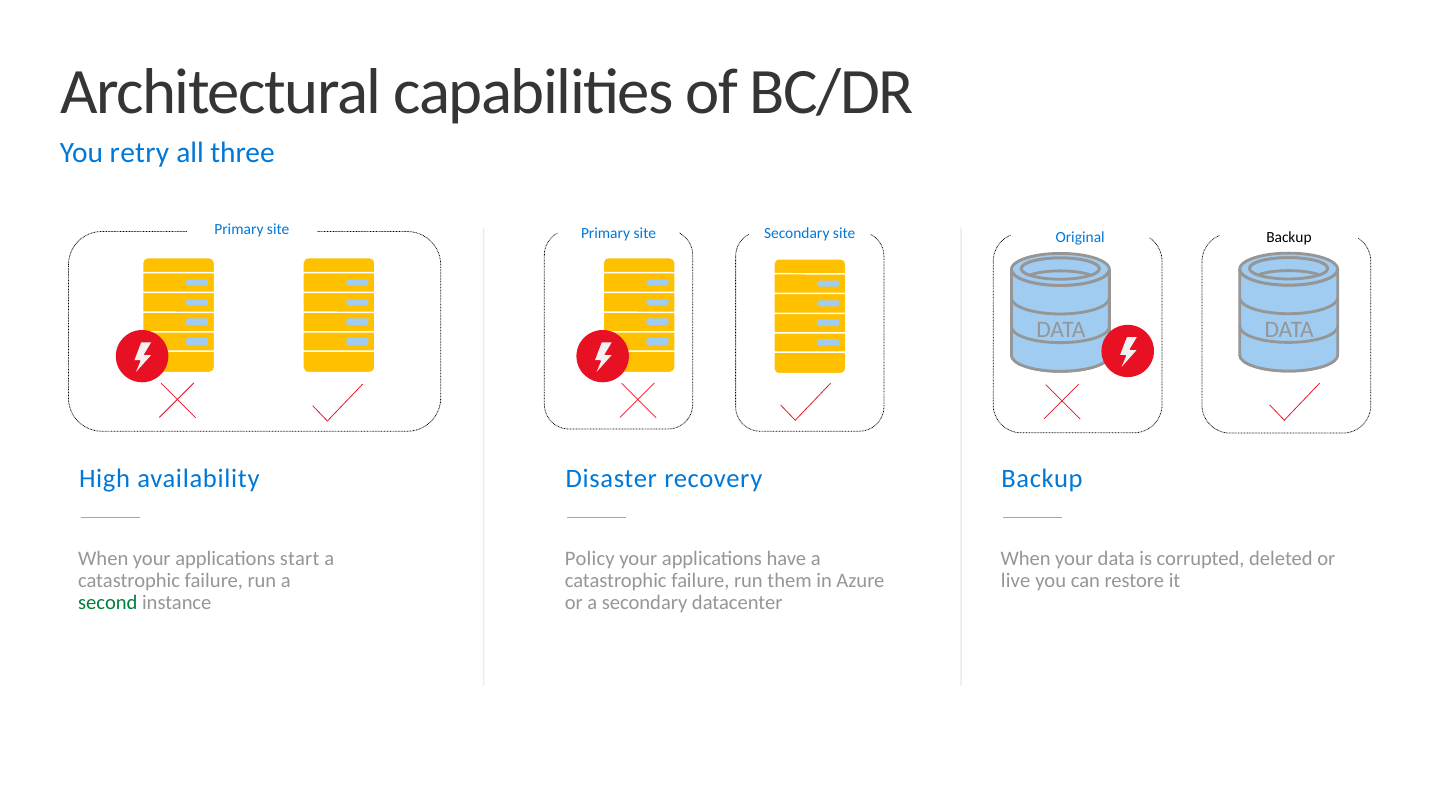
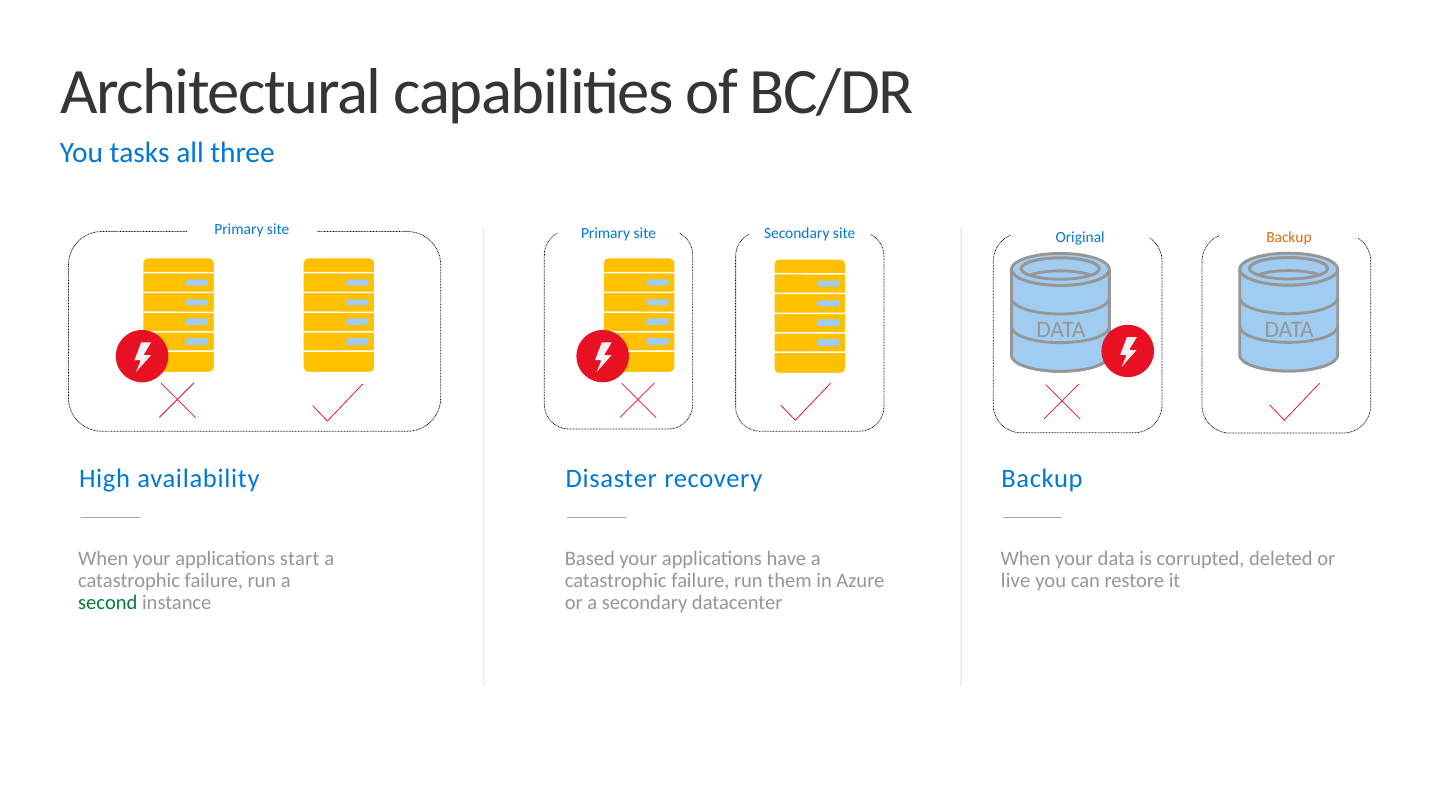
retry: retry -> tasks (140, 153)
Backup colour: black -> orange (1289, 237)
Policy: Policy -> Based (590, 558)
